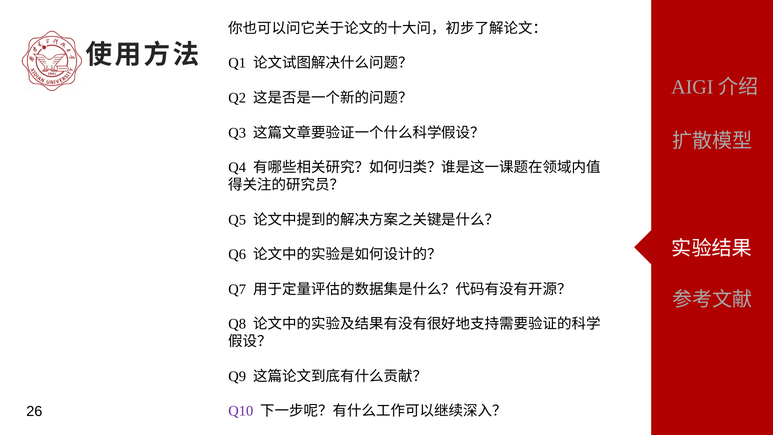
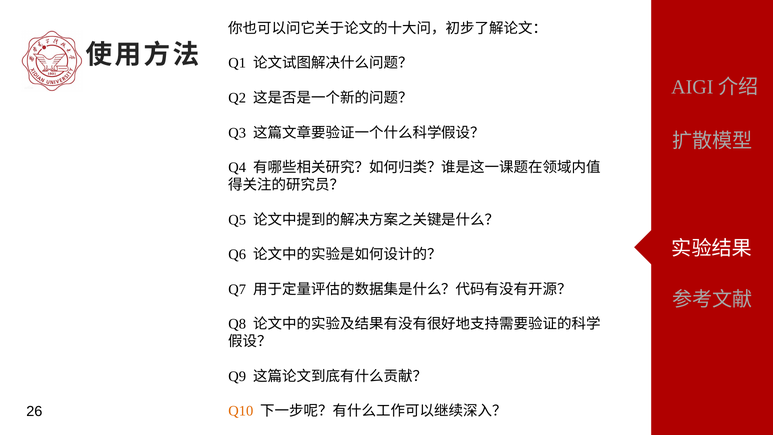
Q10 colour: purple -> orange (241, 411)
